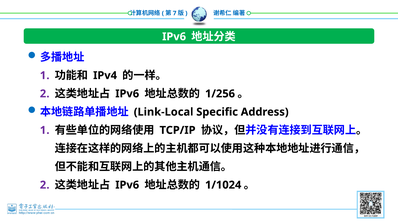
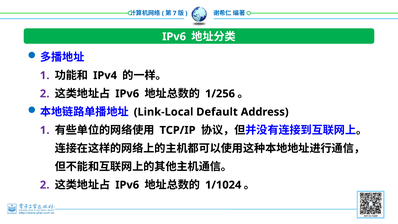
Specific: Specific -> Default (217, 112)
